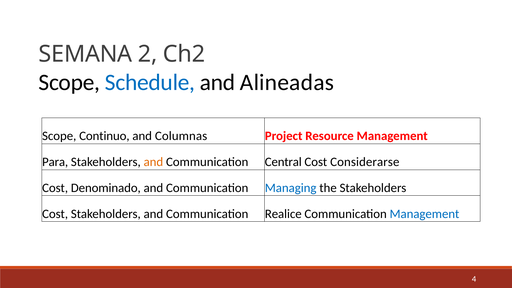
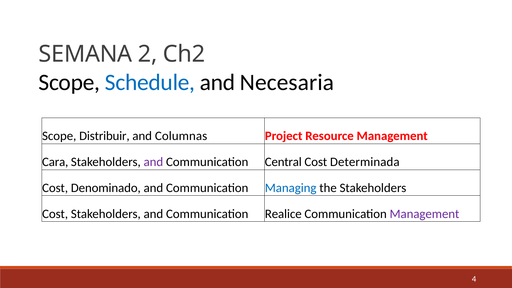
Alineadas: Alineadas -> Necesaria (287, 82)
Continuo: Continuo -> Distribuir (104, 136)
Para: Para -> Cara (55, 162)
and colour: orange -> purple (153, 162)
Considerarse: Considerarse -> Determinada (365, 162)
Management colour: blue -> purple (424, 214)
